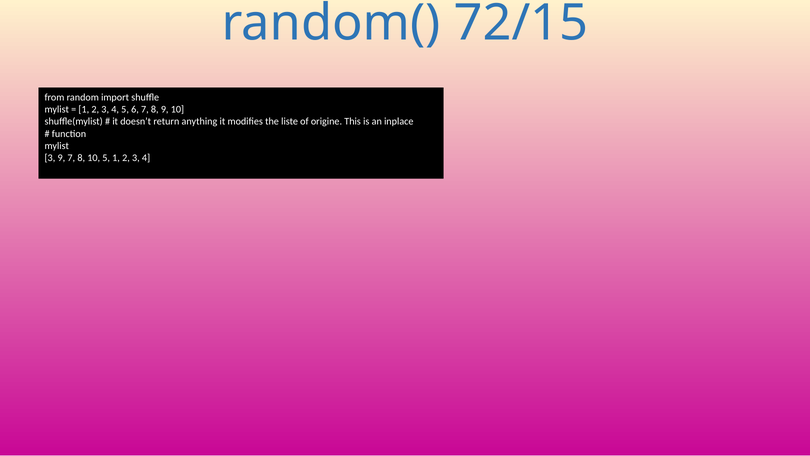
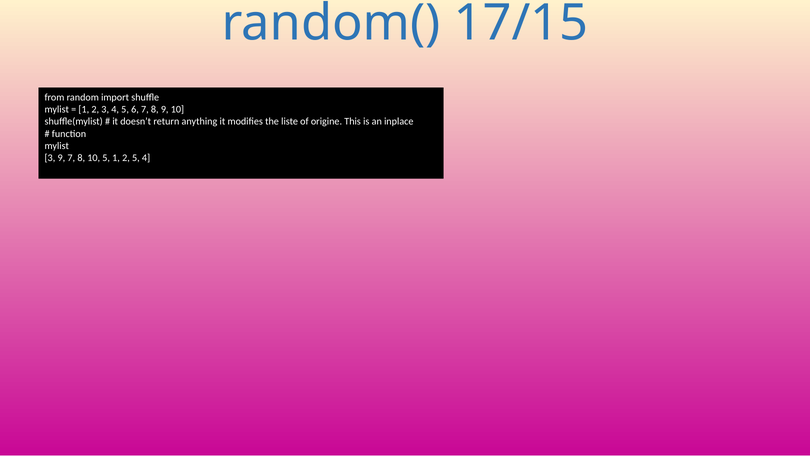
72/15: 72/15 -> 17/15 (521, 23)
5 1 2 3: 3 -> 5 (136, 158)
